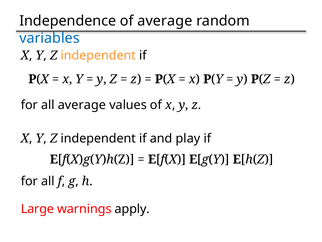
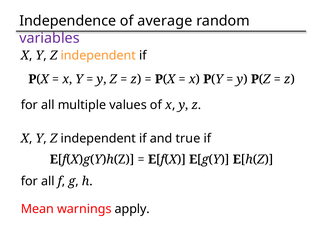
variables colour: blue -> purple (49, 38)
all average: average -> multiple (82, 105)
play: play -> true (188, 138)
Large: Large -> Mean (37, 209)
